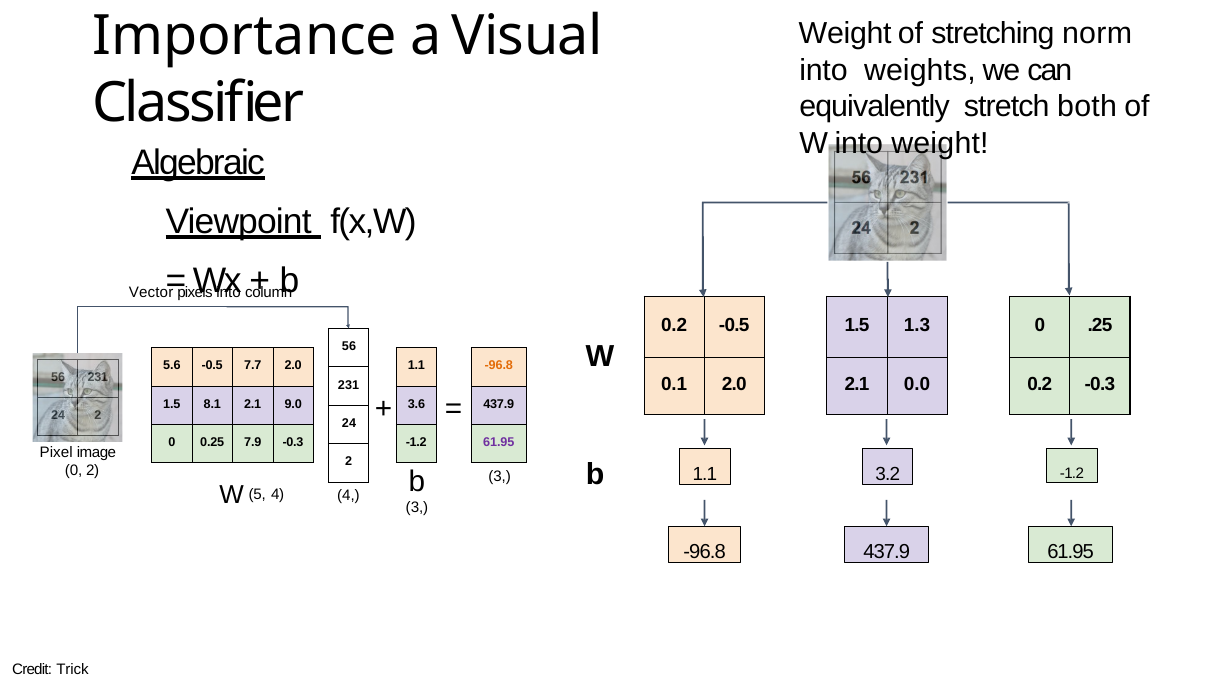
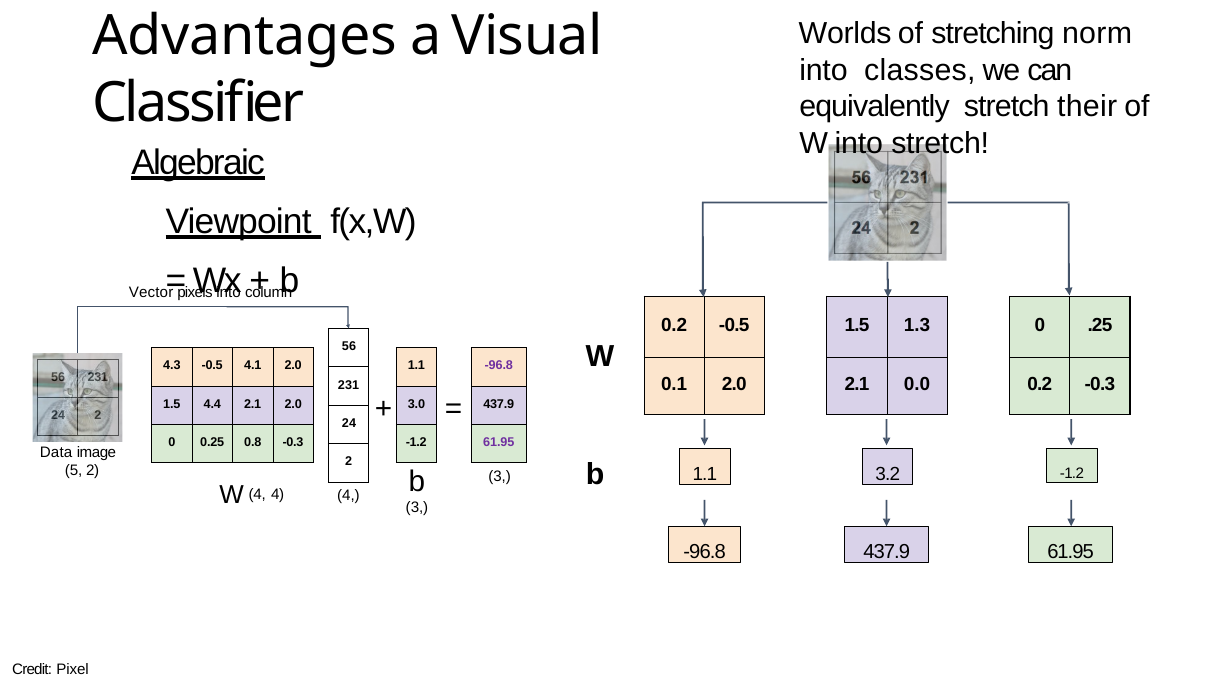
Weight: Weight -> Worlds (845, 34)
Importance: Importance -> Advantages (245, 36)
weights: weights -> classes (920, 70)
both: both -> their (1087, 107)
into weight: weight -> stretch (940, 143)
5.6: 5.6 -> 4.3 (172, 366)
7.7: 7.7 -> 4.1 (253, 366)
-96.8 colour: orange -> purple (499, 366)
8.1: 8.1 -> 4.4 (212, 404)
2.1 9.0: 9.0 -> 2.0 (293, 404)
3.6: 3.6 -> 3.0 (416, 404)
7.9: 7.9 -> 0.8 (253, 443)
Pixel: Pixel -> Data (56, 452)
0: 0 -> 5 (74, 471)
W 5: 5 -> 4 (257, 495)
Trick: Trick -> Pixel (73, 669)
